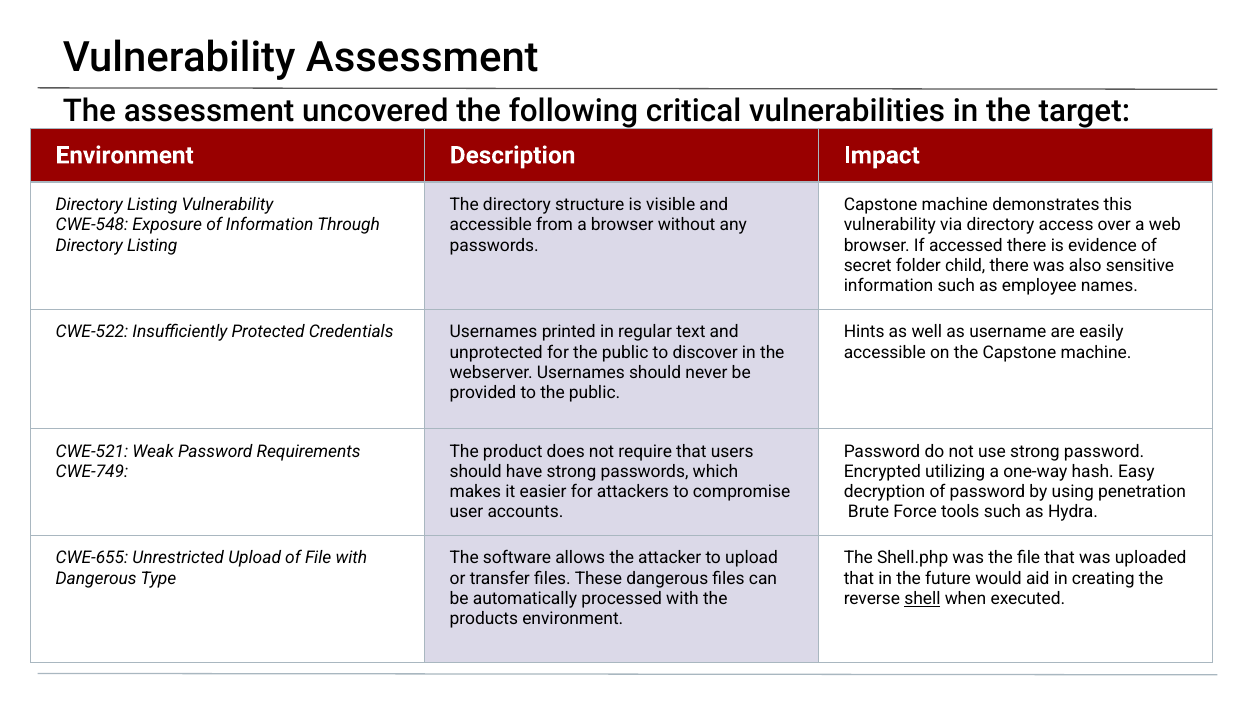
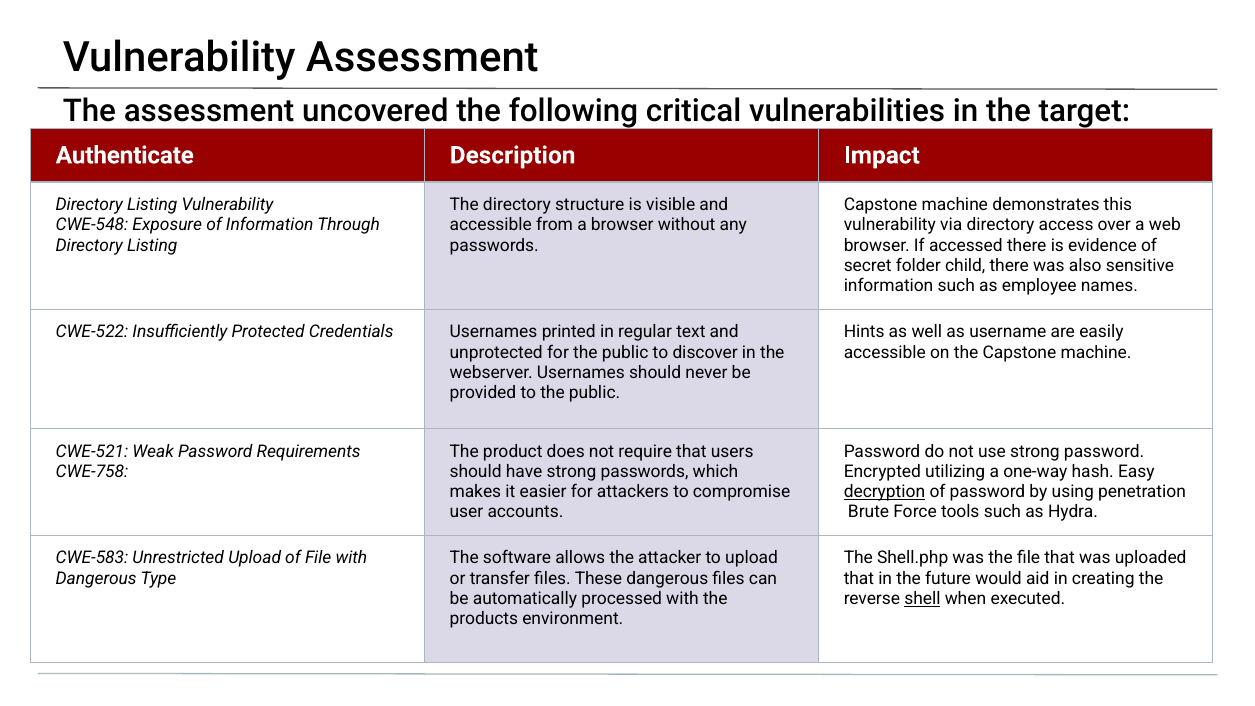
Environment: Environment -> Authenticate (125, 155)
CWE-749: CWE-749 -> CWE-758 (92, 472)
decryption underline: none -> present (884, 492)
CWE-655: CWE-655 -> CWE-583 (92, 558)
